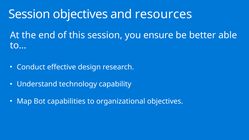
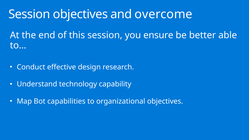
resources: resources -> overcome (164, 14)
